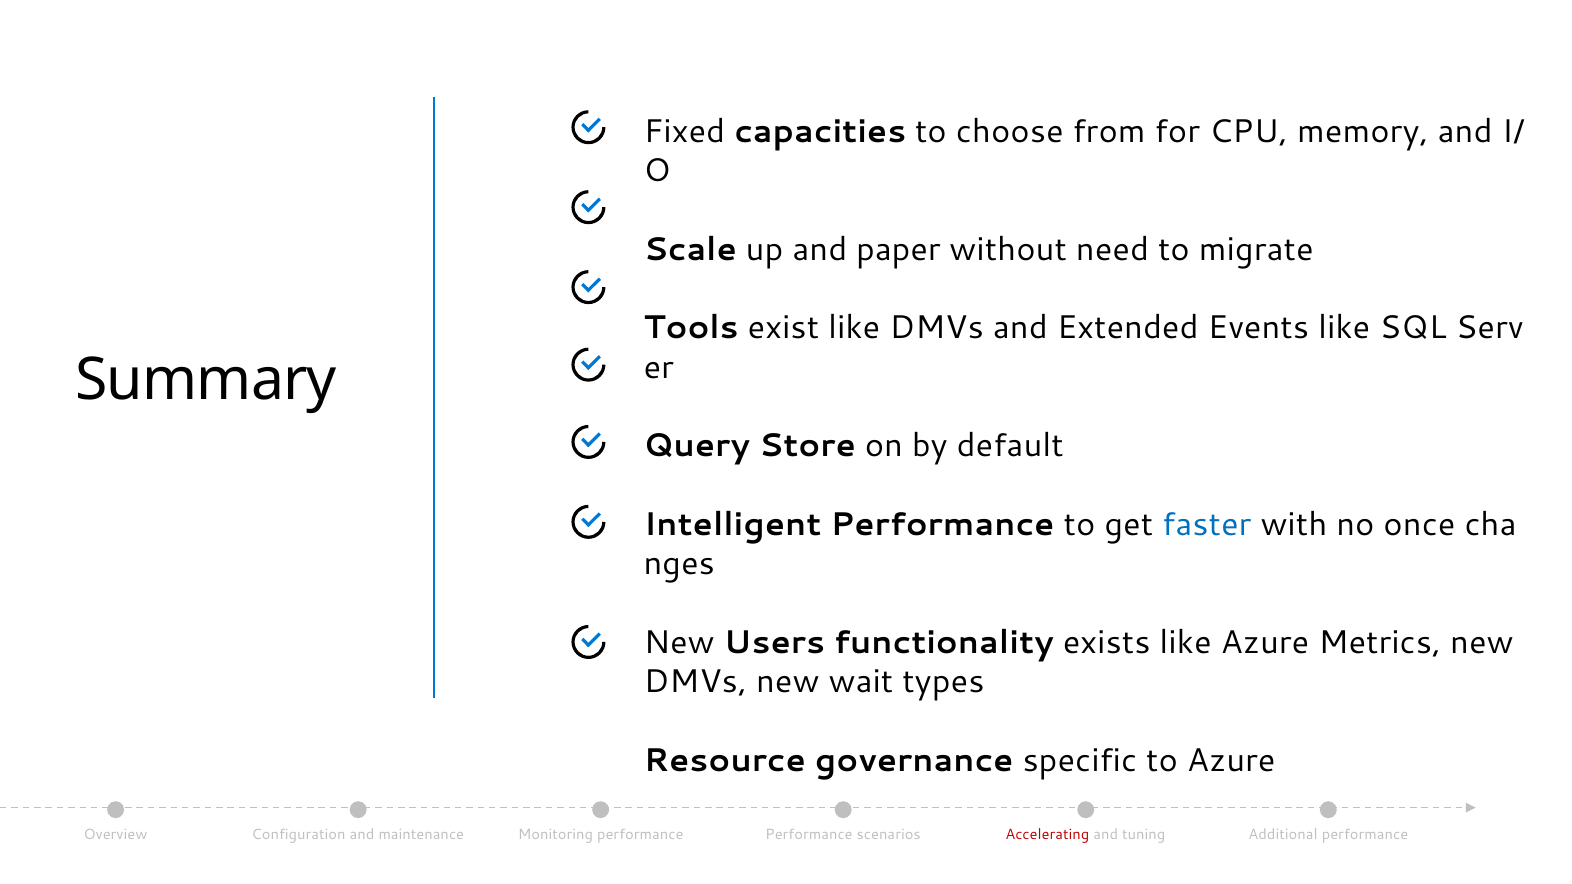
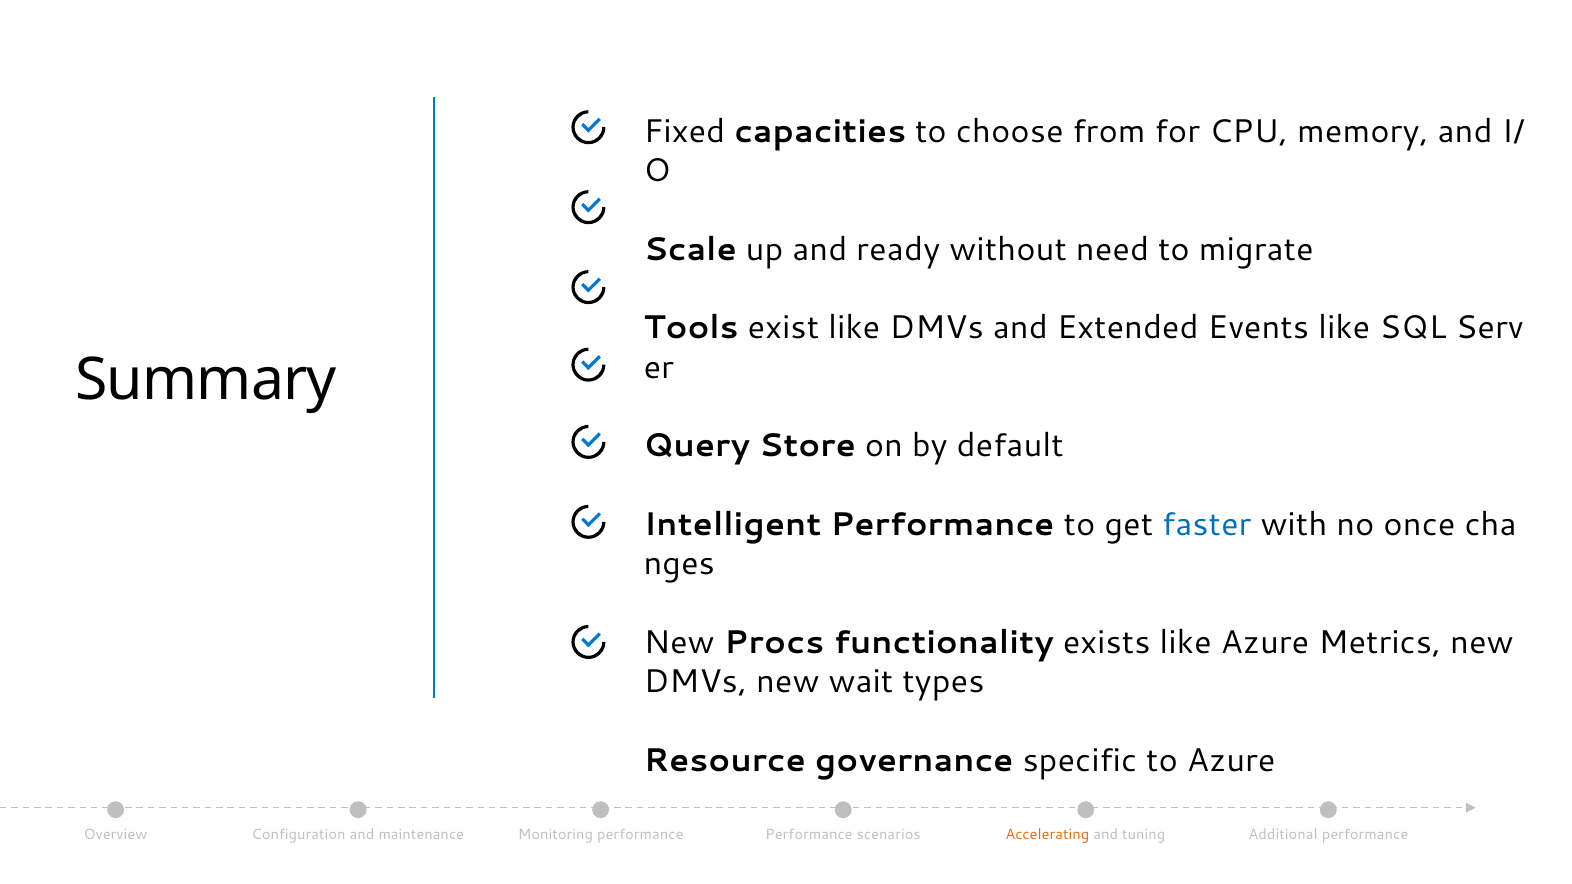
paper: paper -> ready (898, 249)
Users: Users -> Procs (774, 643)
Accelerating colour: red -> orange (1047, 835)
